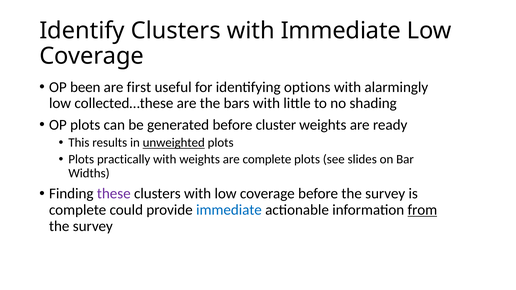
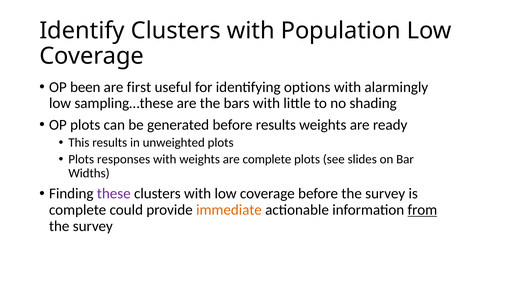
with Immediate: Immediate -> Population (341, 31)
collected…these: collected…these -> sampling…these (124, 103)
before cluster: cluster -> results (276, 125)
unweighted underline: present -> none (174, 143)
practically: practically -> responses (124, 159)
immediate colour: blue -> orange (229, 210)
